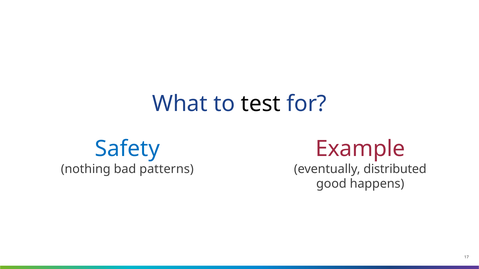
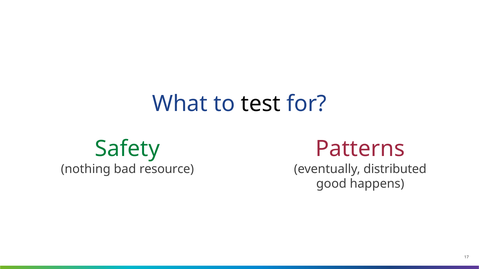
Safety colour: blue -> green (127, 149)
Example: Example -> Patterns (360, 149)
patterns: patterns -> resource (167, 169)
